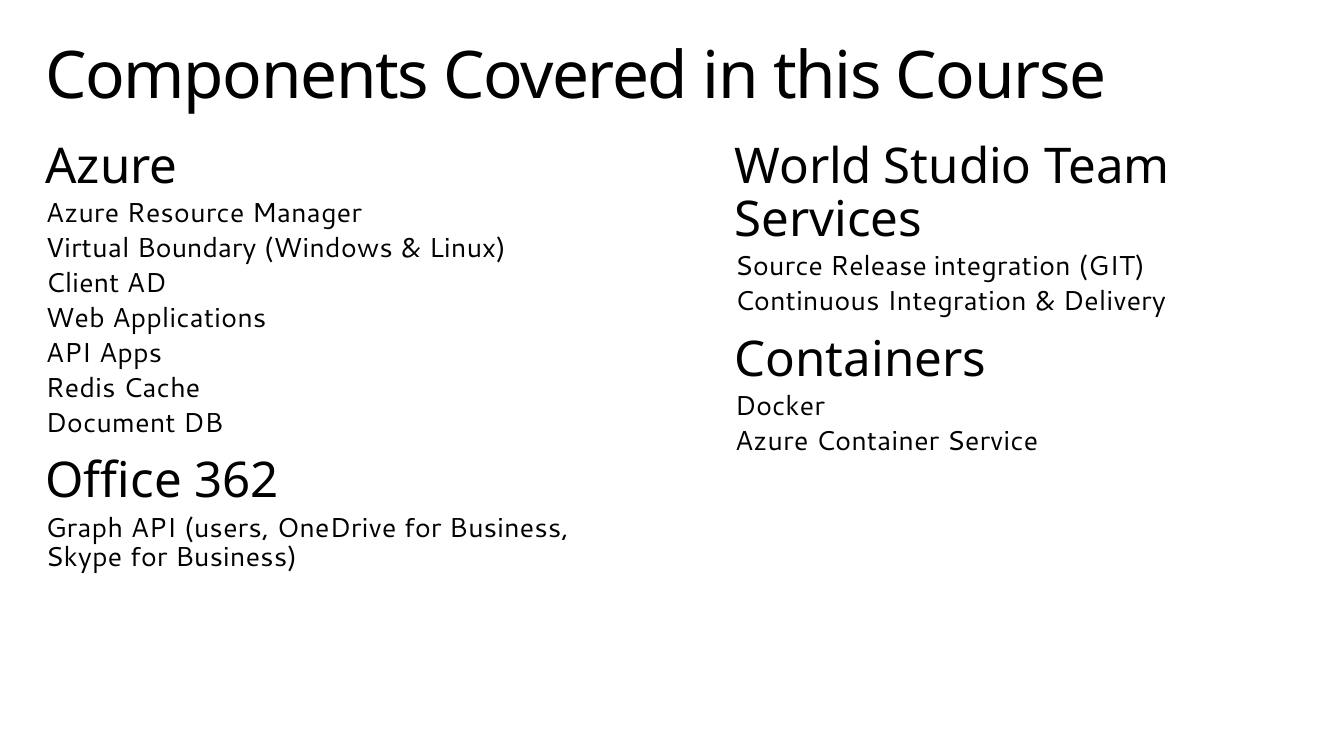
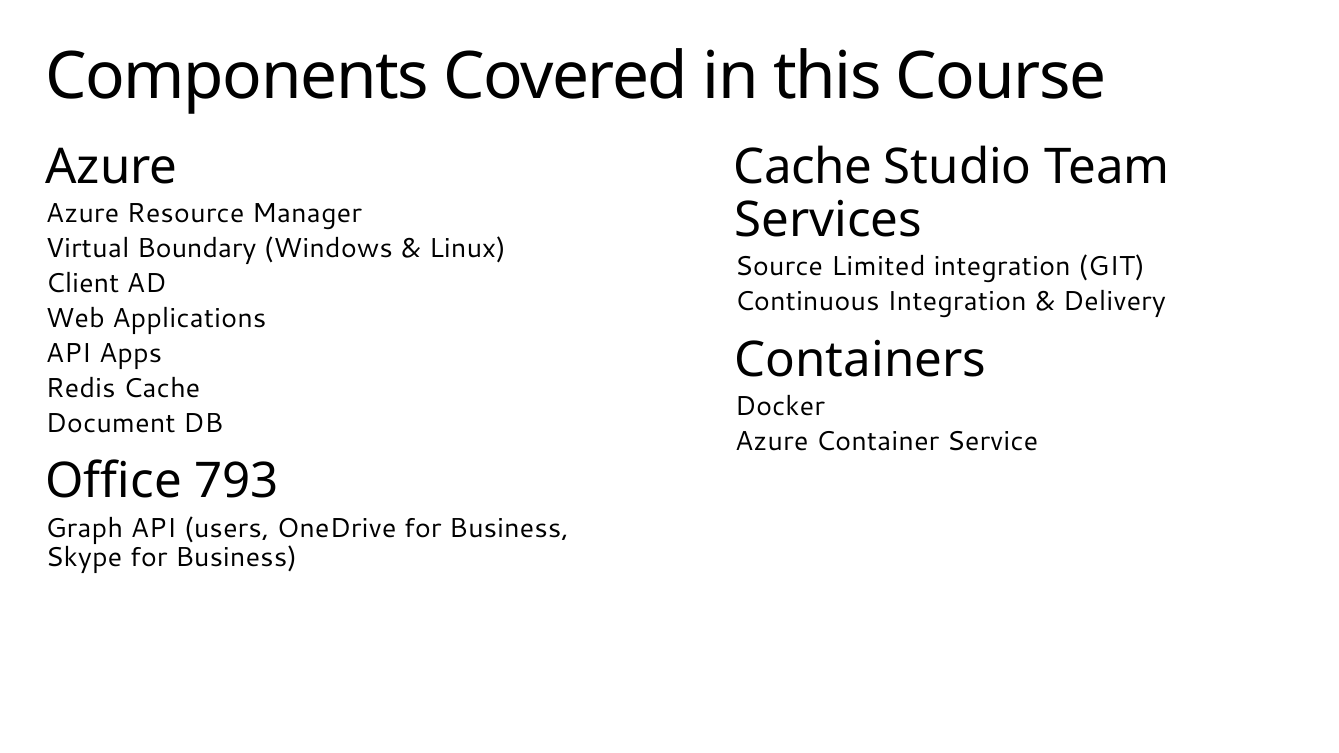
World: World -> Cache (803, 167)
Release: Release -> Limited (878, 267)
362: 362 -> 793 (237, 481)
